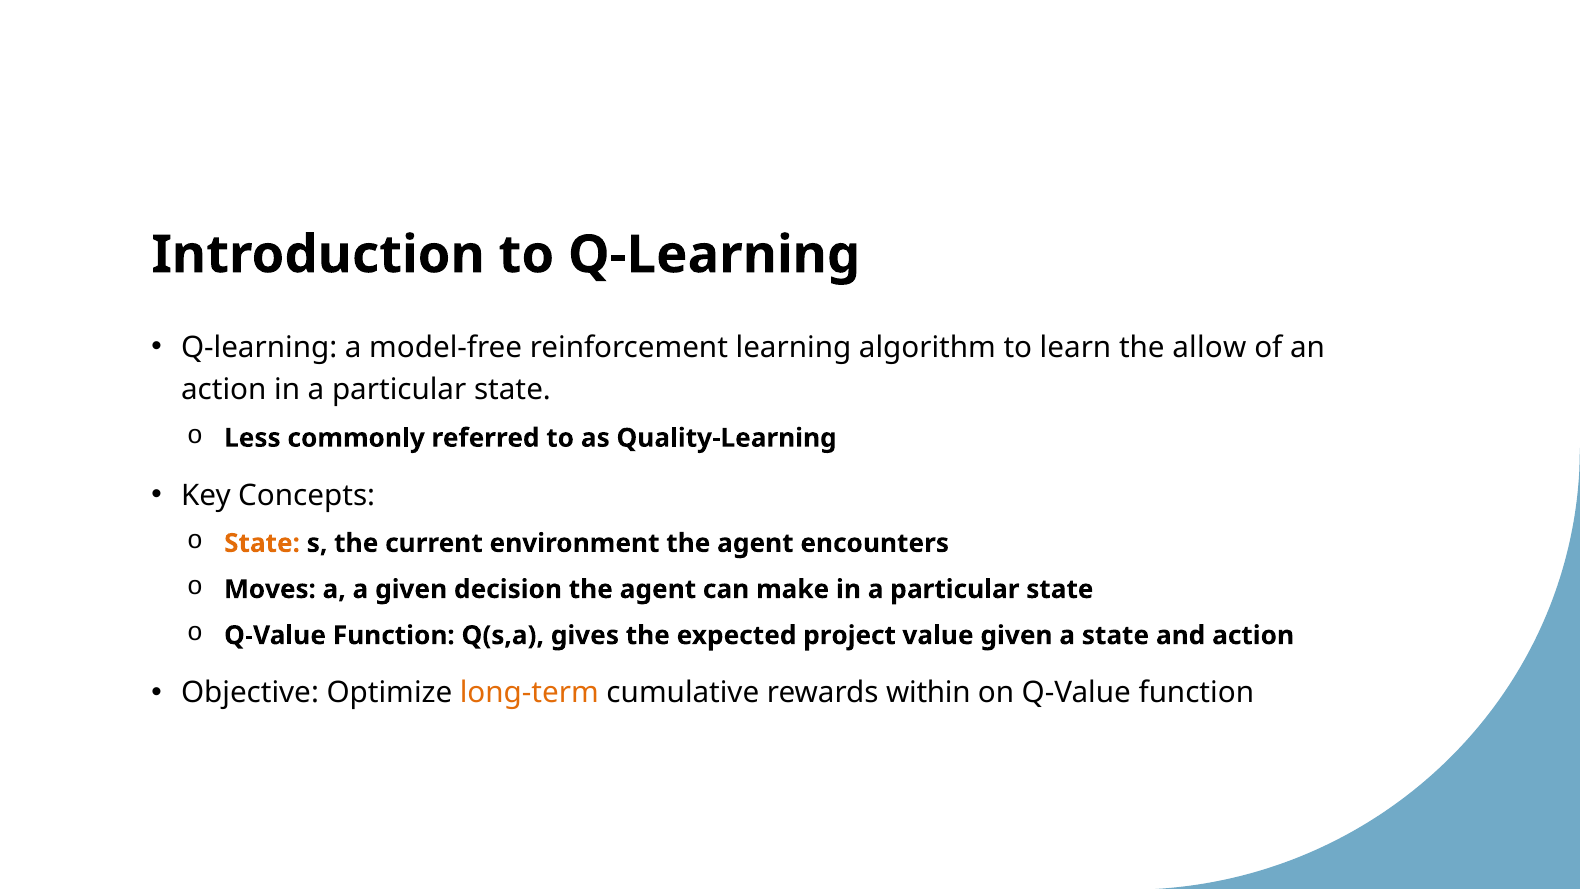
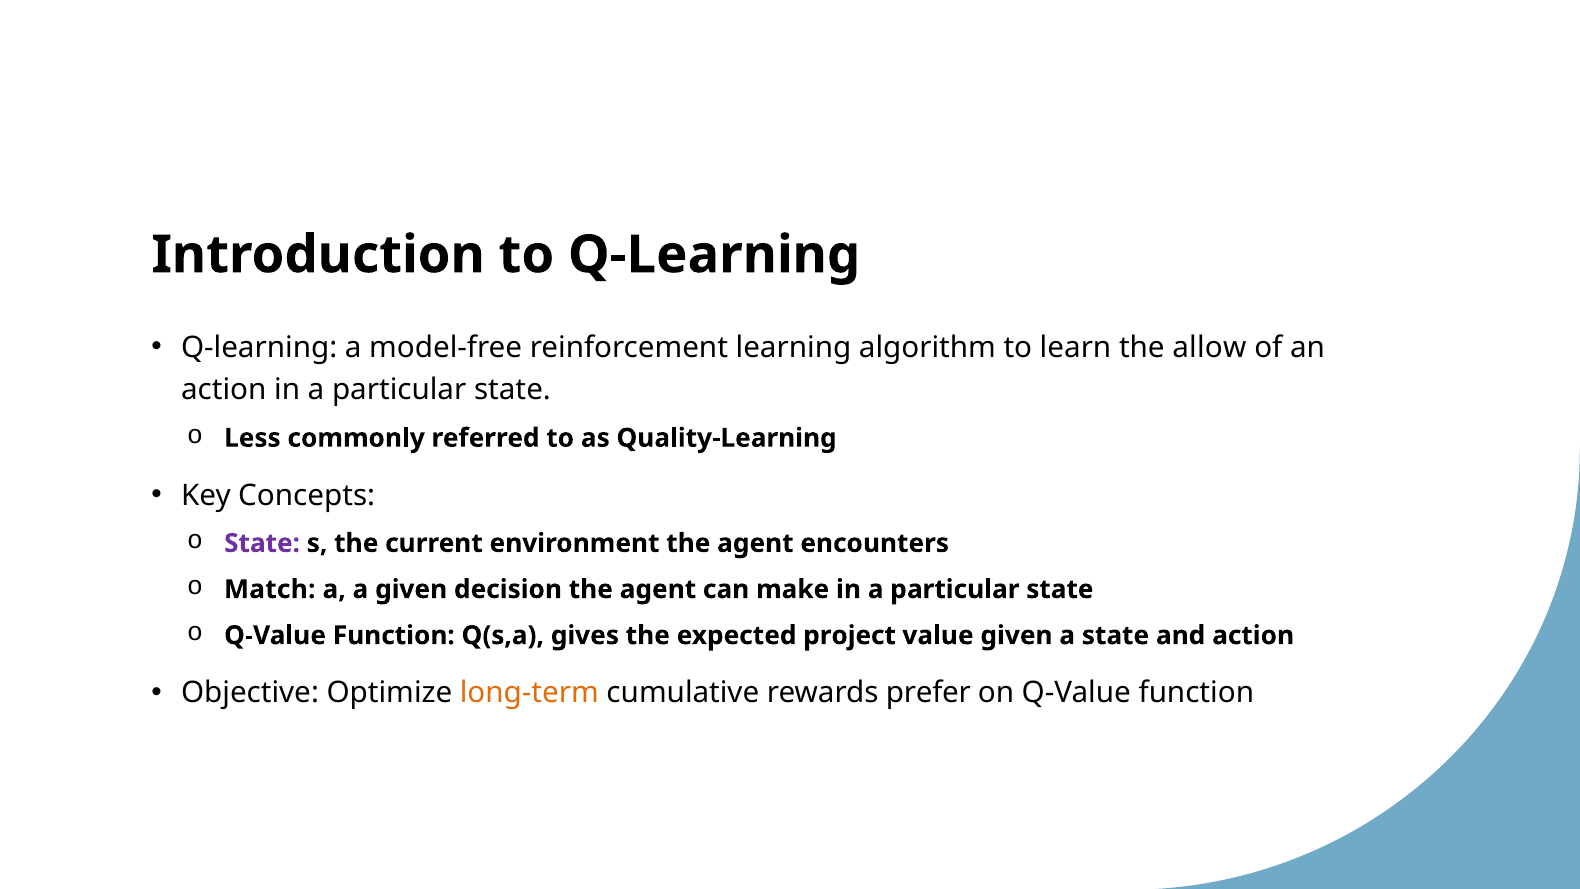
State colour: orange -> purple (262, 543)
Moves: Moves -> Match (270, 589)
within: within -> prefer (928, 693)
